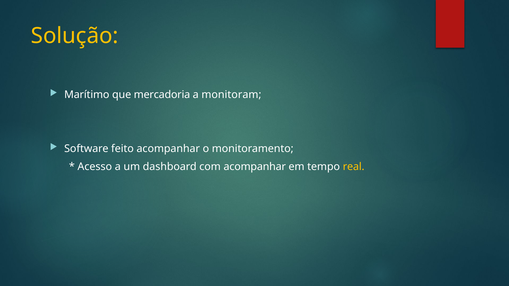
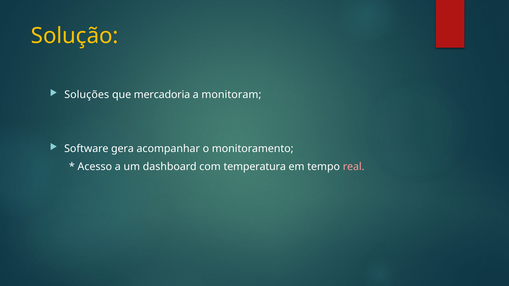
Marítimo: Marítimo -> Soluções (87, 95)
feito: feito -> gera (122, 149)
com acompanhar: acompanhar -> temperatura (255, 167)
real colour: yellow -> pink (354, 167)
